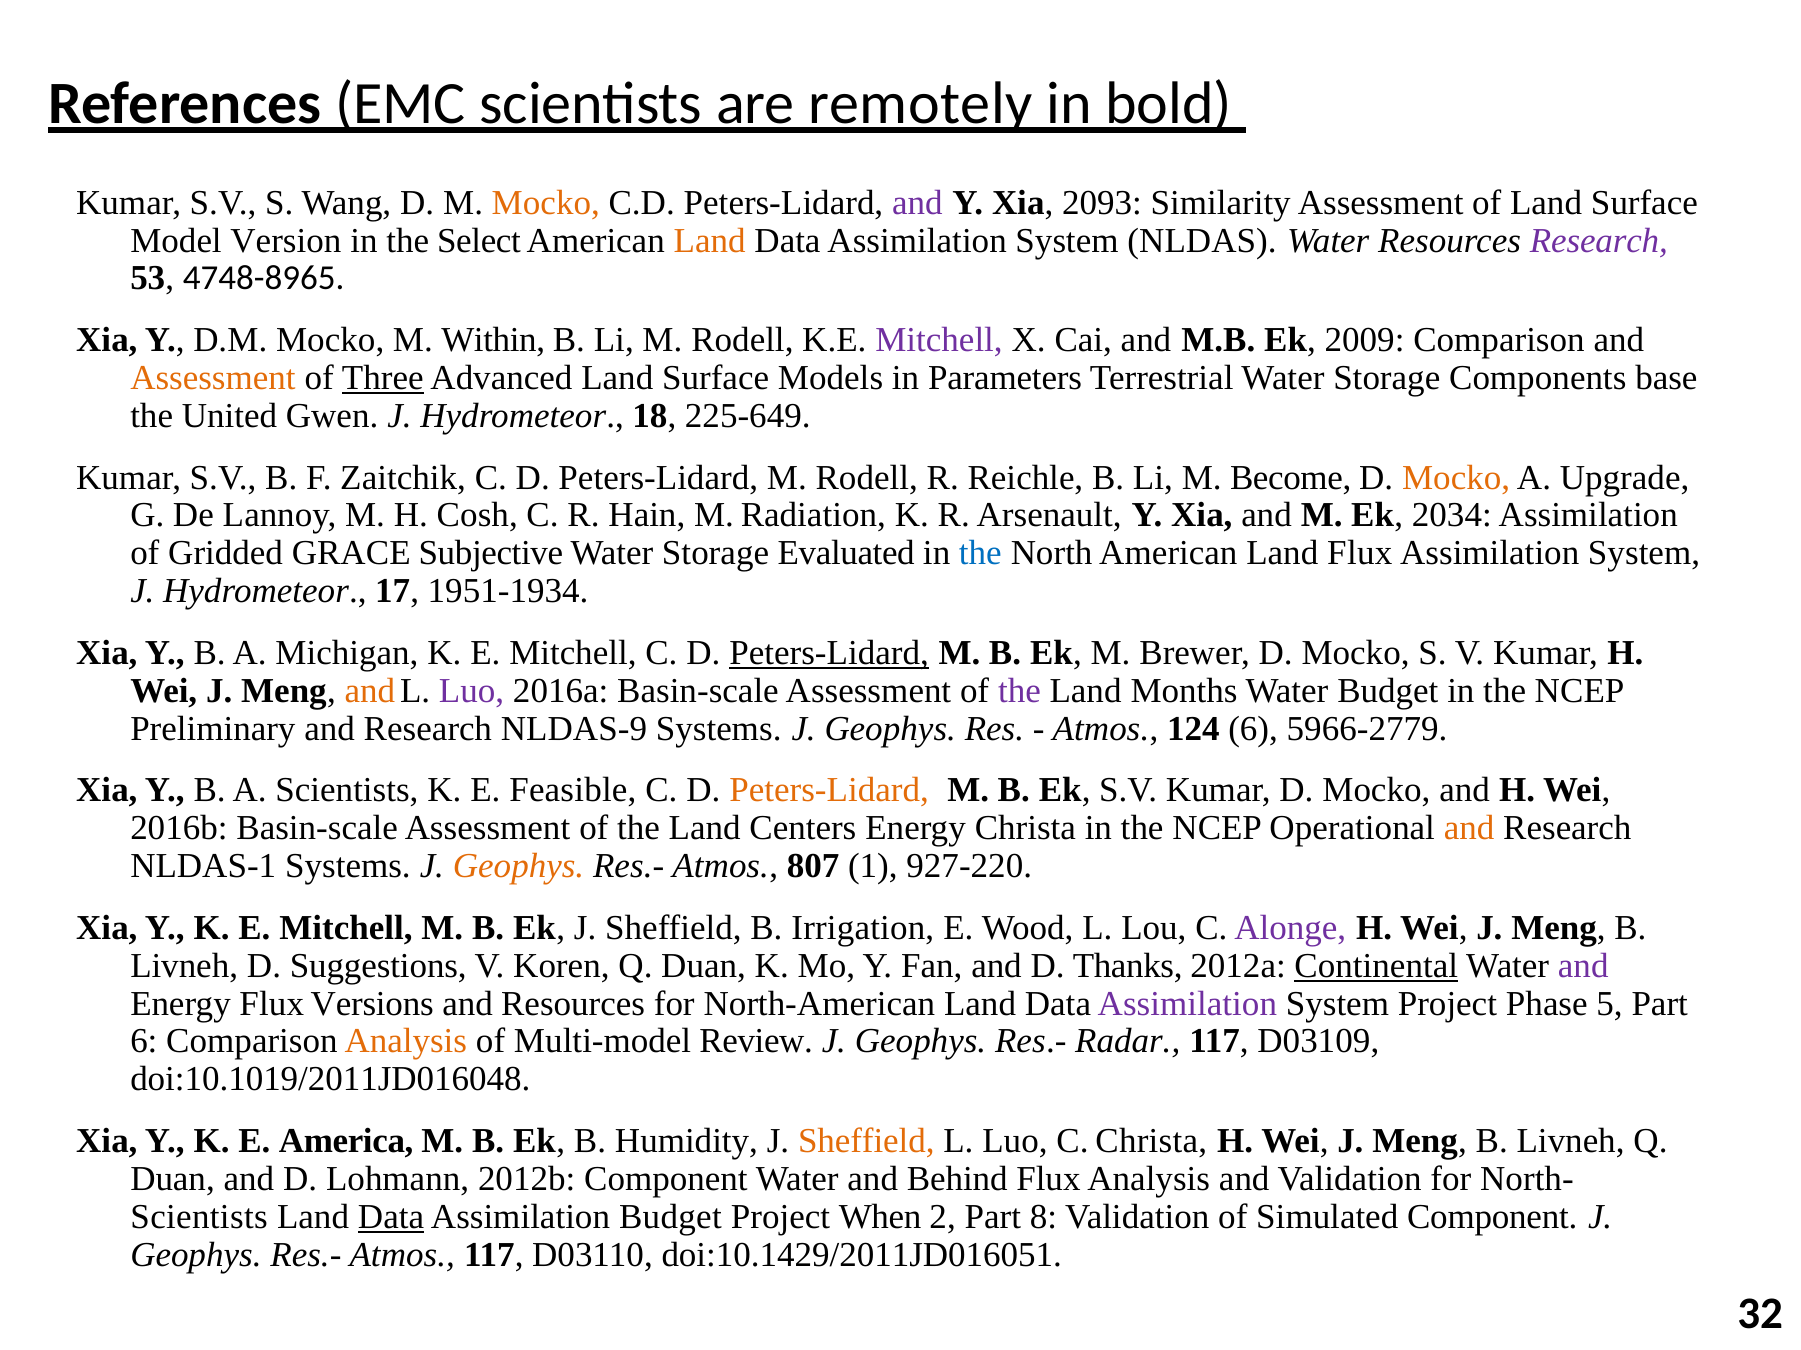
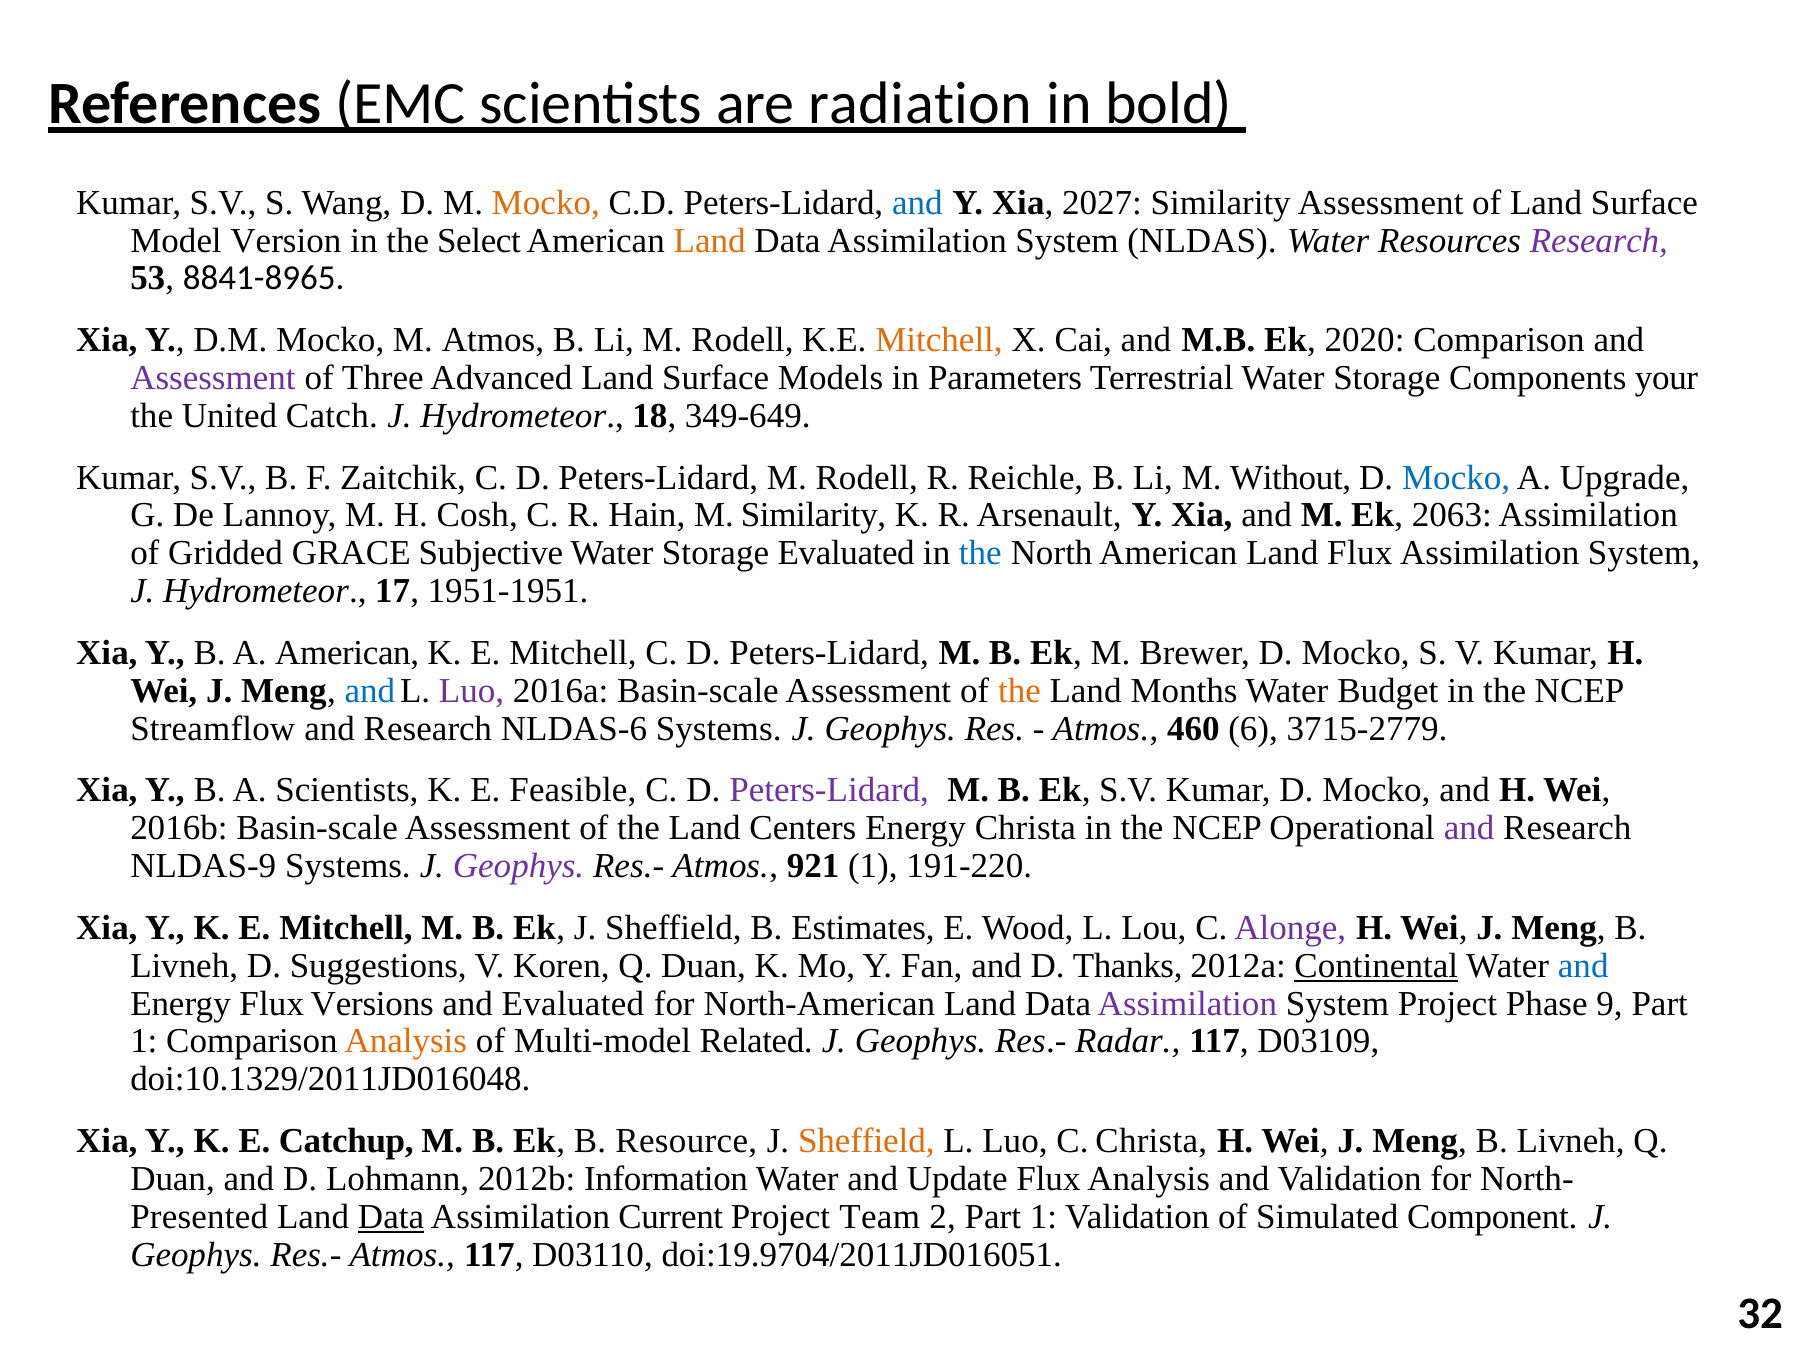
remotely: remotely -> radiation (920, 104)
and colour: purple -> blue (917, 203)
2093: 2093 -> 2027 (1102, 203)
4748-8965: 4748-8965 -> 8841-8965 (264, 278)
M Within: Within -> Atmos (493, 340)
Mitchell colour: purple -> orange (939, 340)
2009: 2009 -> 2020 (1365, 340)
Assessment colour: orange -> purple (213, 378)
Three underline: present -> none (383, 378)
base: base -> your (1667, 378)
Gwen: Gwen -> Catch (332, 416)
225-649: 225-649 -> 349-649 (748, 416)
Become: Become -> Without (1291, 478)
Mocko colour: orange -> blue (1456, 478)
M Radiation: Radiation -> Similarity (814, 516)
2034: 2034 -> 2063 (1452, 516)
1951-1934: 1951-1934 -> 1951-1951 (508, 591)
A Michigan: Michigan -> American (347, 653)
Peters-Lidard underline: present -> none (829, 653)
and colour: orange -> blue (370, 691)
the colour: purple -> orange (1020, 691)
Preliminary: Preliminary -> Streamflow (213, 729)
NLDAS-9: NLDAS-9 -> NLDAS-6 (574, 729)
124: 124 -> 460 (1193, 729)
5966-2779: 5966-2779 -> 3715-2779 (1367, 729)
Peters-Lidard colour: orange -> purple (829, 791)
and colour: orange -> purple (1469, 829)
NLDAS-1: NLDAS-1 -> NLDAS-9 (203, 867)
Geophys colour: orange -> purple (519, 867)
807: 807 -> 921 (813, 867)
927-220: 927-220 -> 191-220 (969, 867)
Irrigation: Irrigation -> Estimates (863, 928)
and colour: purple -> blue (1583, 966)
and Resources: Resources -> Evaluated (573, 1004)
5: 5 -> 9 (1610, 1004)
6: 6 -> 1 (144, 1042)
Review: Review -> Related (756, 1042)
doi:10.1019/2011JD016048: doi:10.1019/2011JD016048 -> doi:10.1329/2011JD016048 (330, 1080)
America: America -> Catchup (346, 1142)
Humidity: Humidity -> Resource (686, 1142)
2012b Component: Component -> Information (666, 1180)
Behind: Behind -> Update (957, 1180)
Scientists: Scientists -> Presented (199, 1217)
Assimilation Budget: Budget -> Current (671, 1217)
When: When -> Team (880, 1217)
2 Part 8: 8 -> 1 (1043, 1217)
doi:10.1429/2011JD016051: doi:10.1429/2011JD016051 -> doi:19.9704/2011JD016051 (862, 1255)
